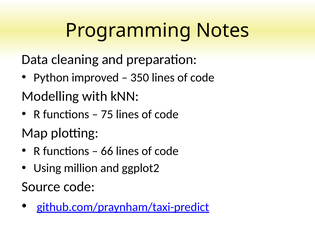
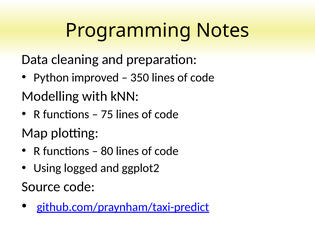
66: 66 -> 80 (107, 151)
million: million -> logged (81, 168)
